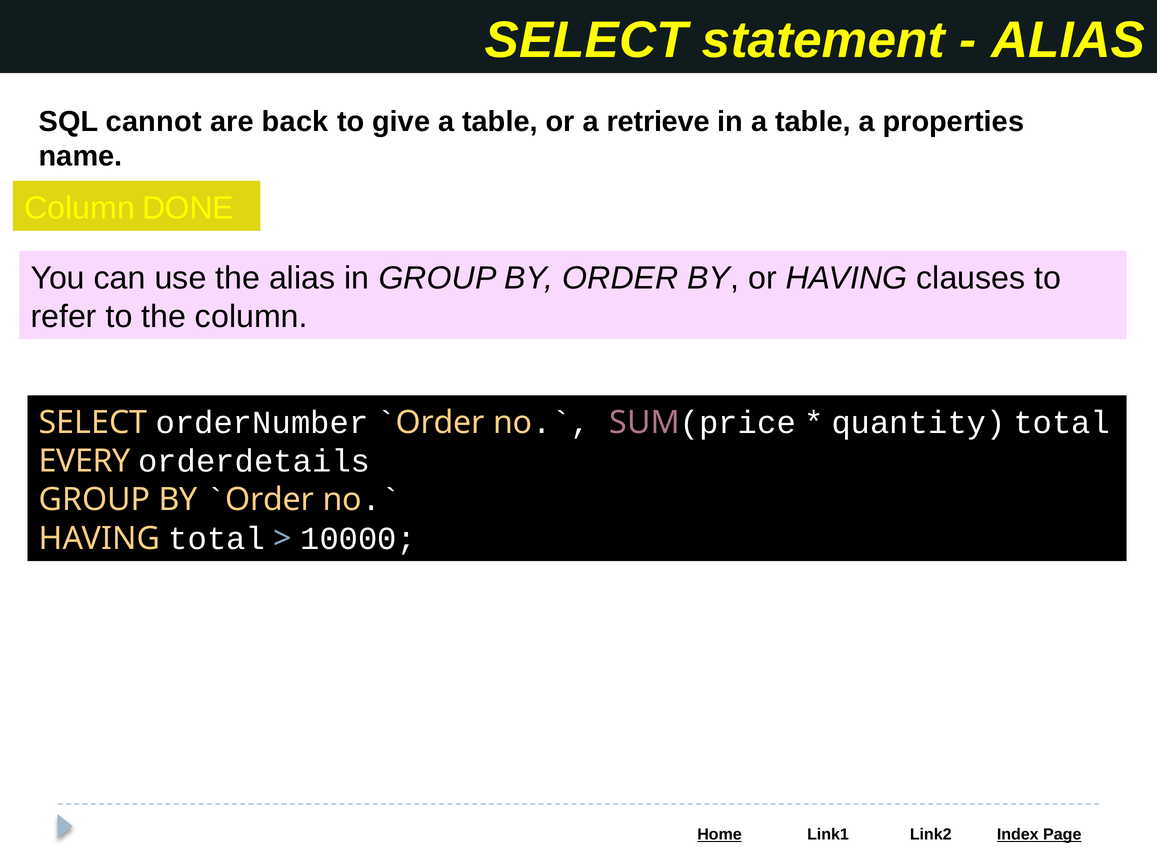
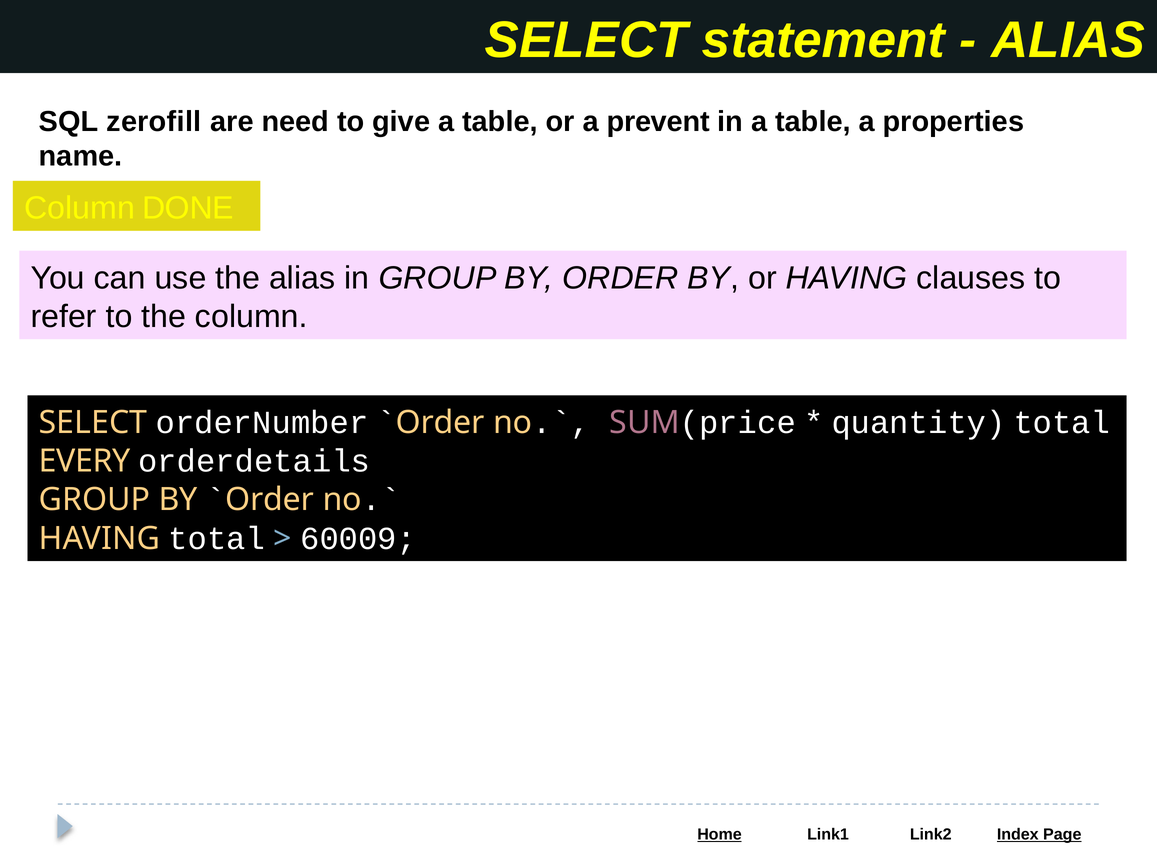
cannot: cannot -> zerofill (154, 121)
back: back -> need (295, 121)
retrieve: retrieve -> prevent (658, 121)
10000: 10000 -> 60009 (358, 538)
